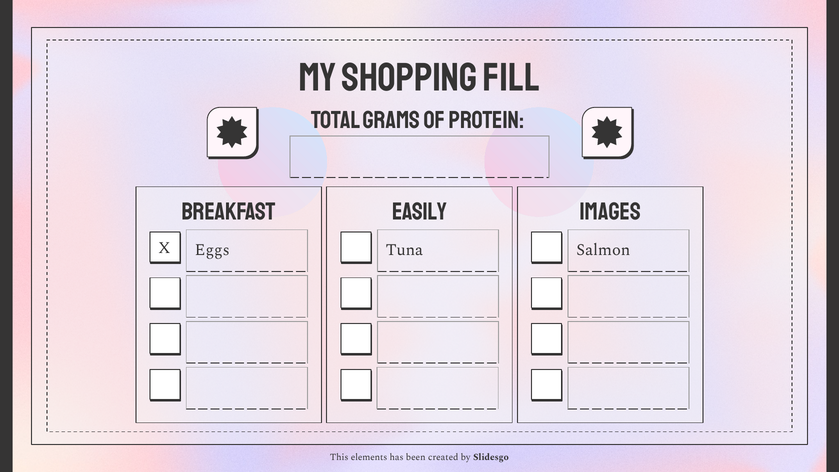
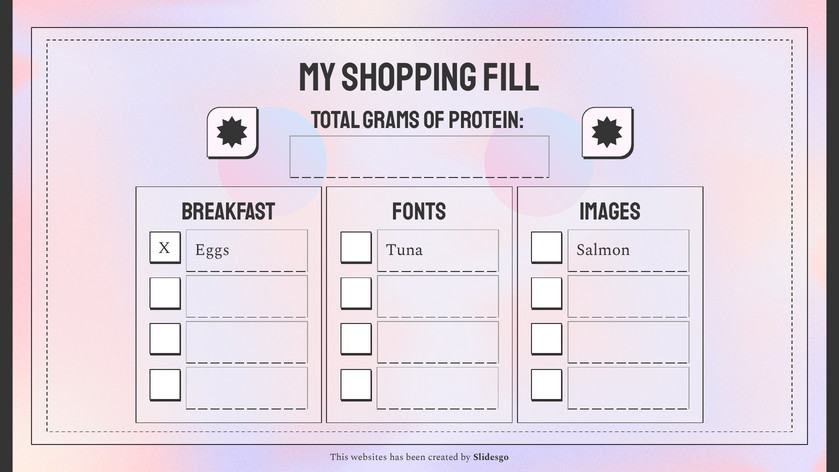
easily: easily -> fonts (419, 211)
elements: elements -> websites (369, 457)
